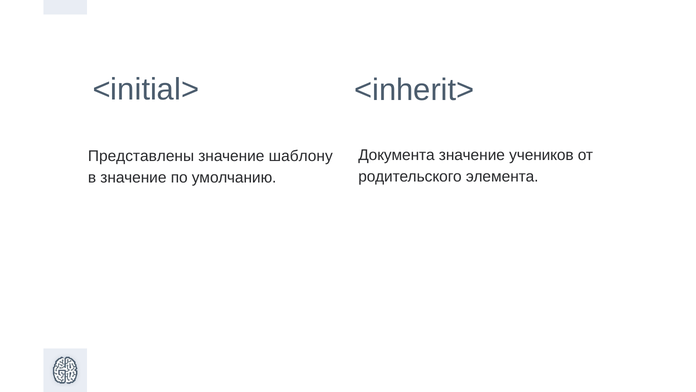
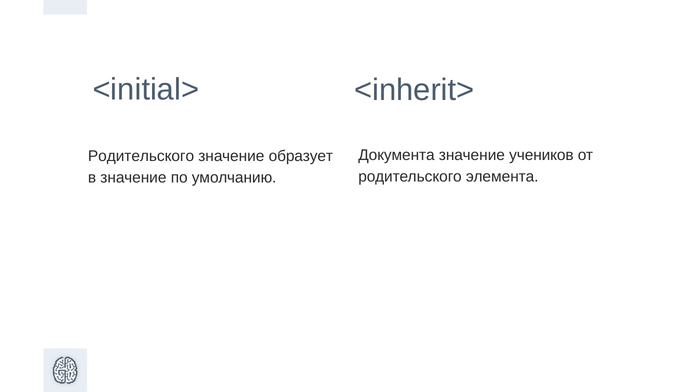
Представлены: Представлены -> Родительского (141, 156)
шаблону: шаблону -> образует (301, 156)
